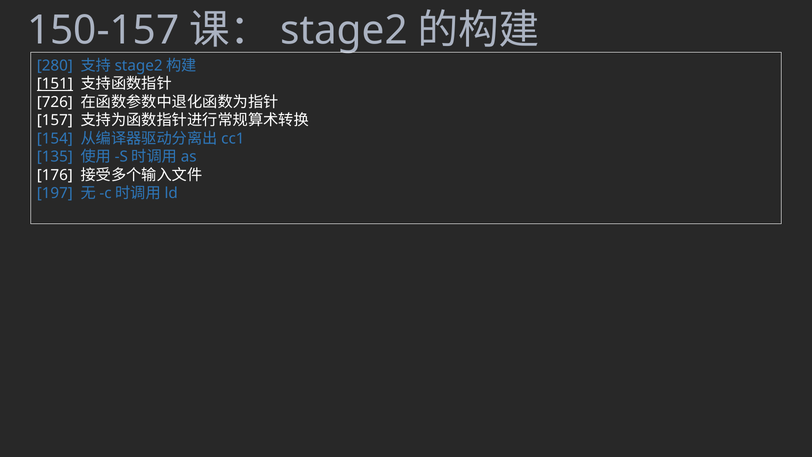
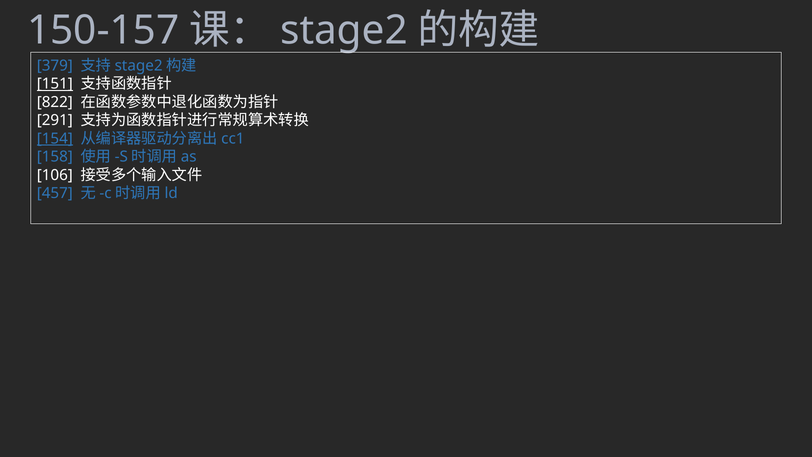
280: 280 -> 379 (55, 65)
726: 726 -> 822 (55, 102)
157: 157 -> 291 (55, 120)
154 underline: none -> present (55, 139)
135: 135 -> 158 (55, 157)
176: 176 -> 106 (55, 175)
197: 197 -> 457 (55, 193)
